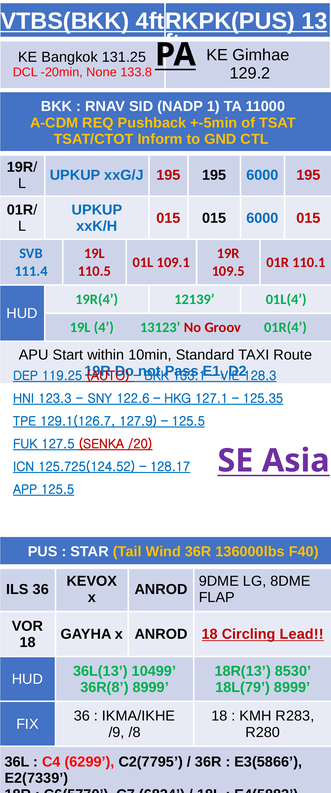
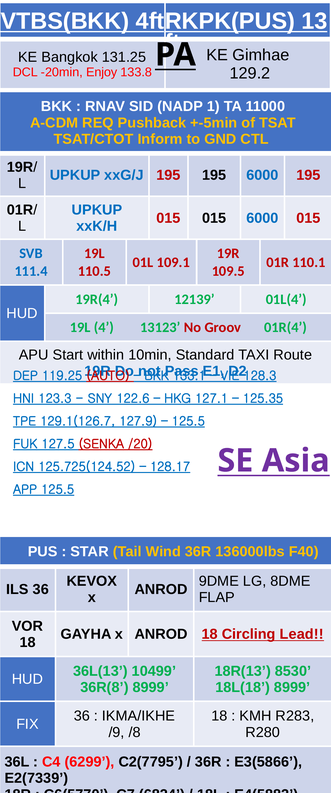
None: None -> Enjoy (102, 72)
18L(79: 18L(79 -> 18L(18 (243, 686)
